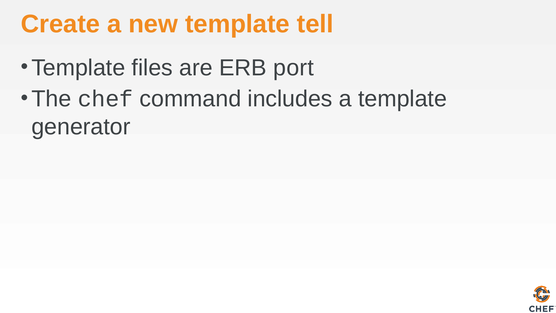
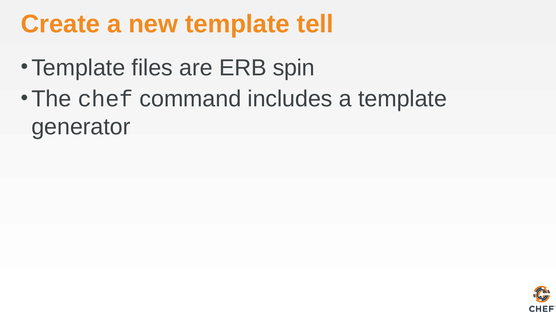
port: port -> spin (294, 68)
